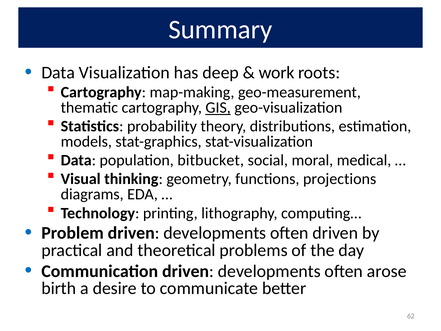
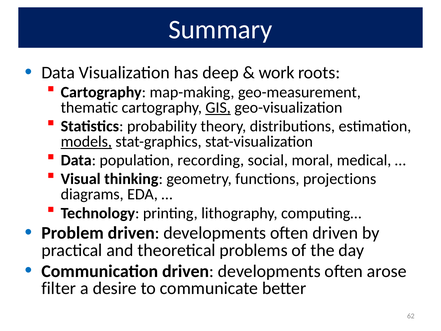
models underline: none -> present (86, 141)
bitbucket: bitbucket -> recording (211, 160)
birth: birth -> filter (59, 288)
